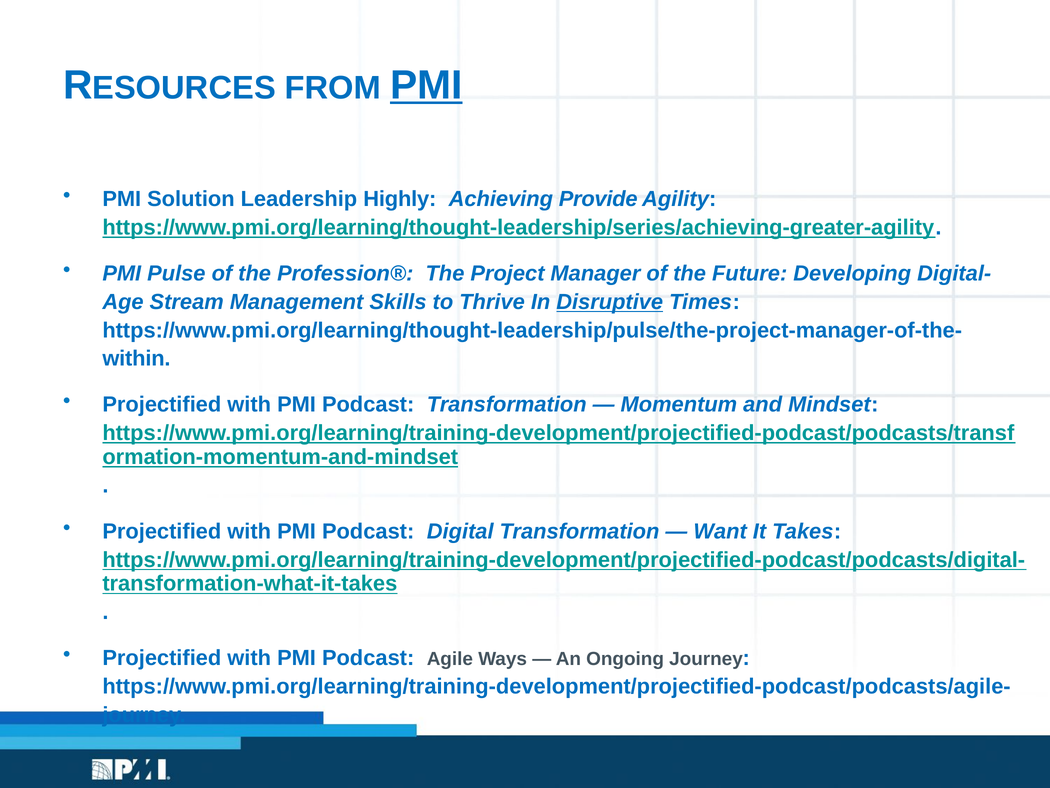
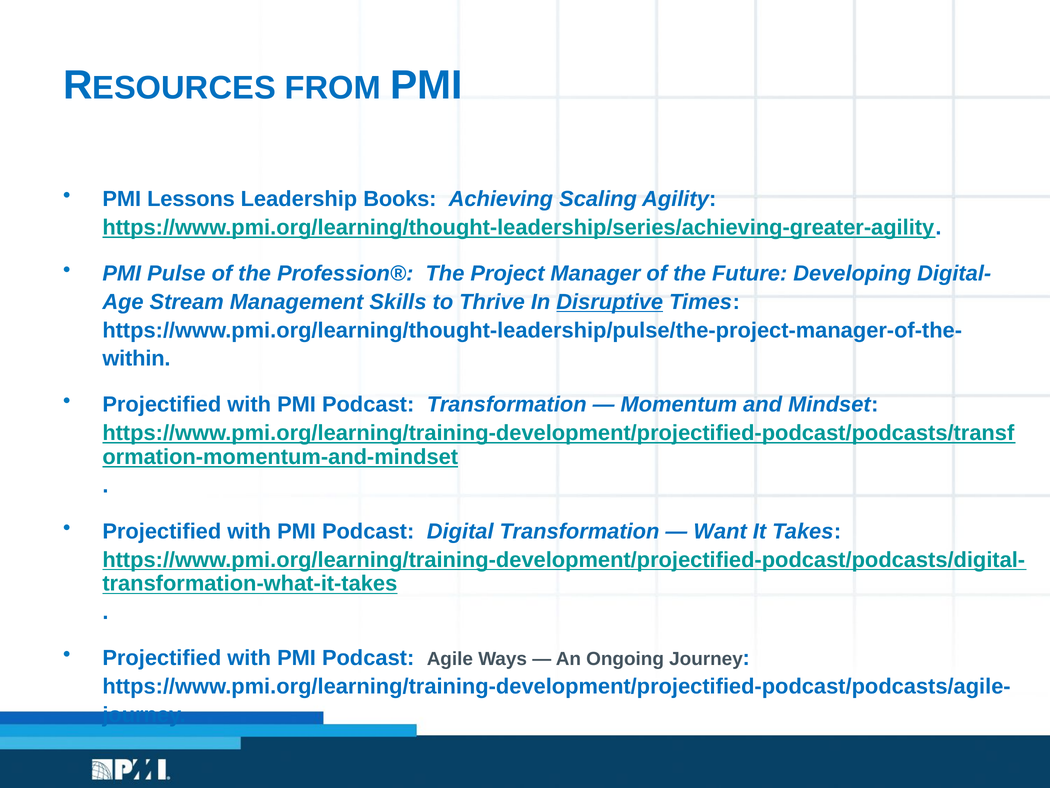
PMI underline: present -> none (426, 85)
Solution: Solution -> Lessons (191, 199)
Highly: Highly -> Books (400, 199)
Provide: Provide -> Scaling (598, 199)
